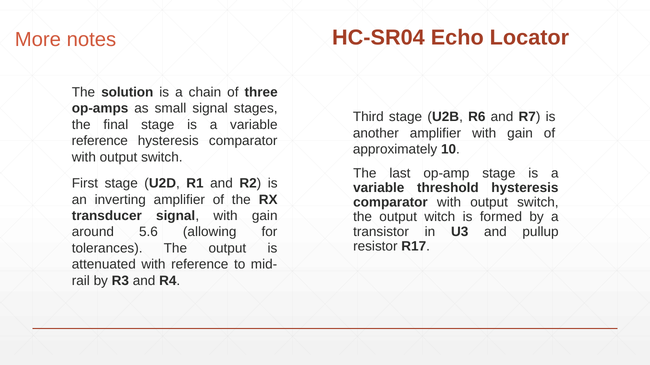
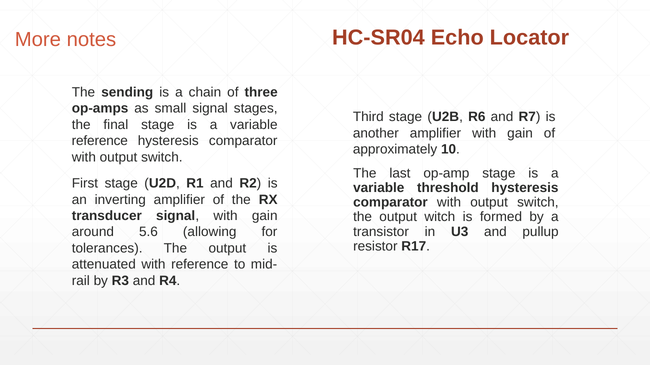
solution: solution -> sending (127, 92)
